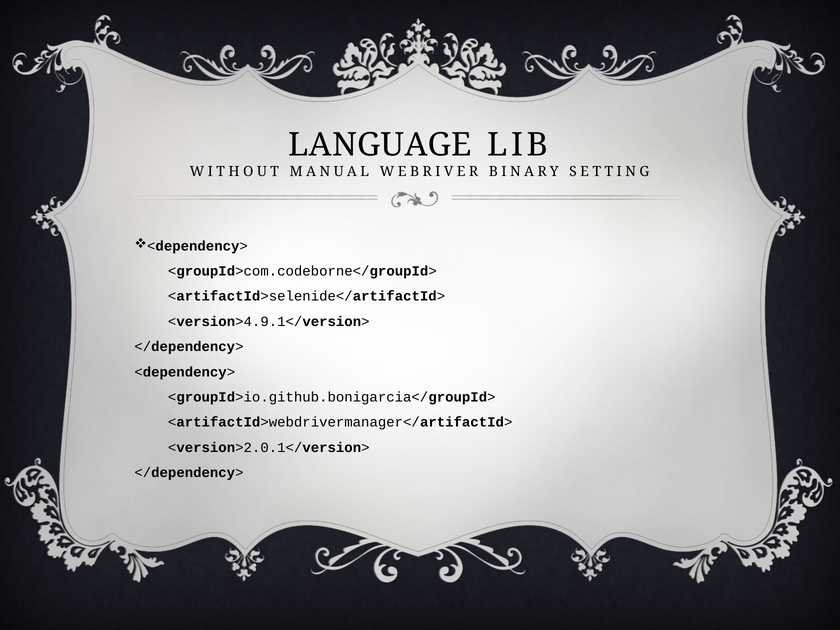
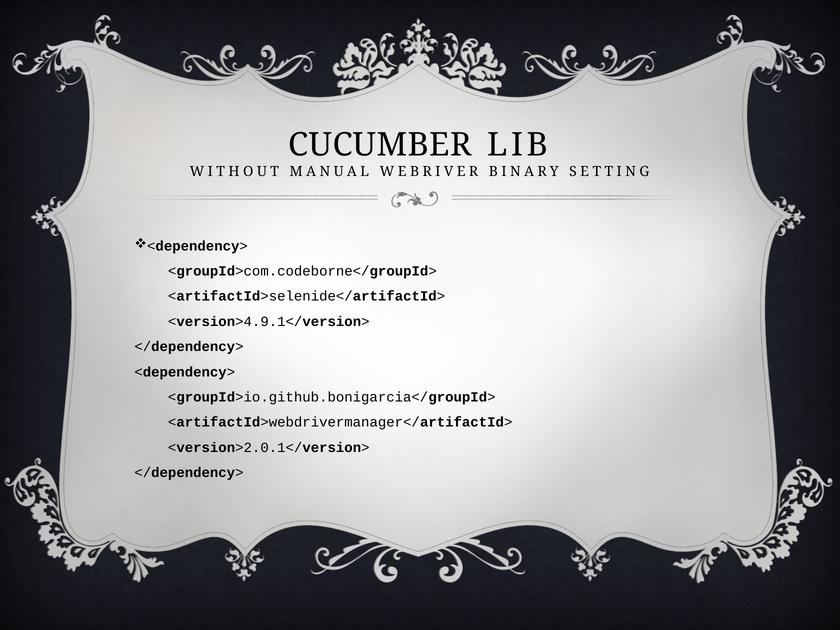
LANGUAGE: LANGUAGE -> CUCUMBER (380, 145)
